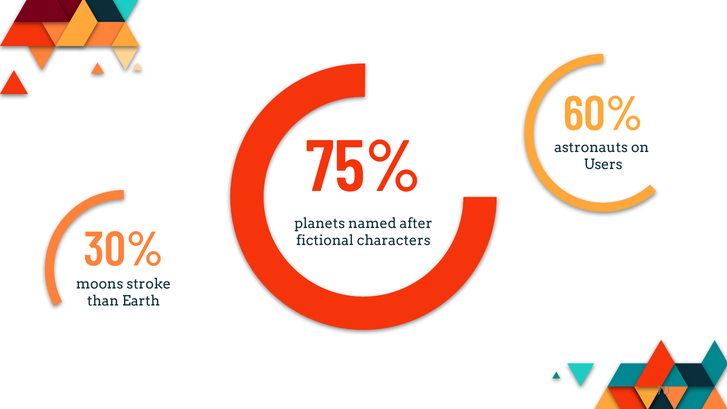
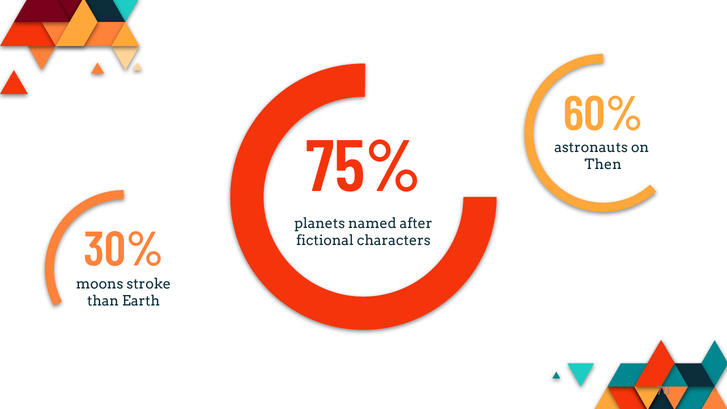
Users: Users -> Then (603, 165)
